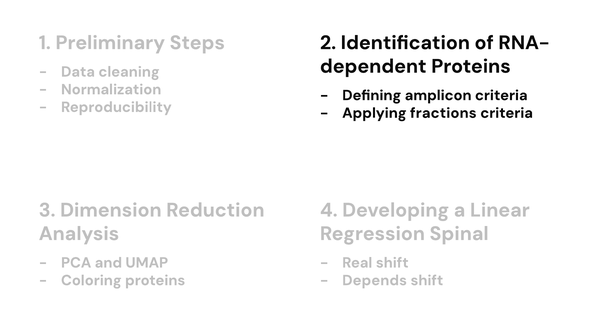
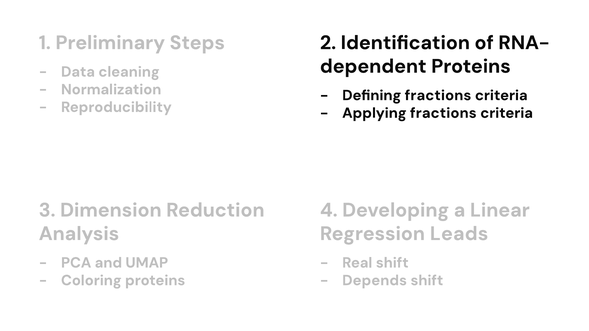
Defining amplicon: amplicon -> fractions (438, 95)
Spinal: Spinal -> Leads (459, 234)
